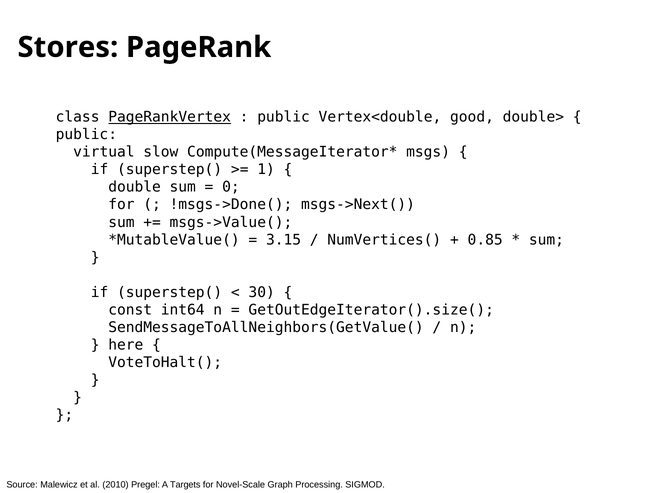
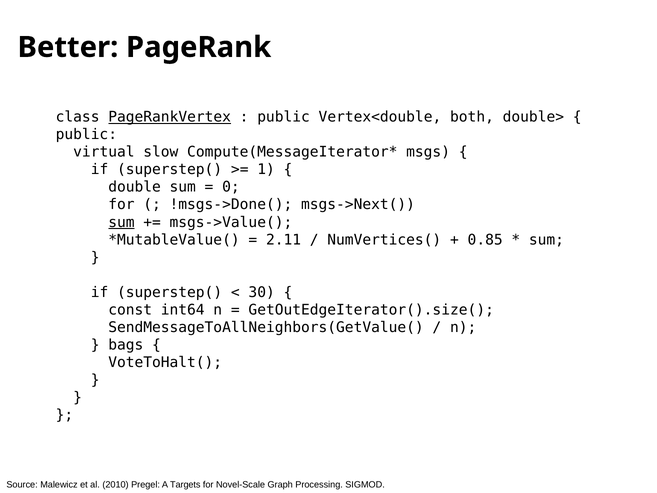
Stores: Stores -> Better (68, 47)
good: good -> both (472, 117)
sum underline: none -> present (121, 222)
3.15: 3.15 -> 2.11 (284, 240)
here: here -> bags (126, 345)
